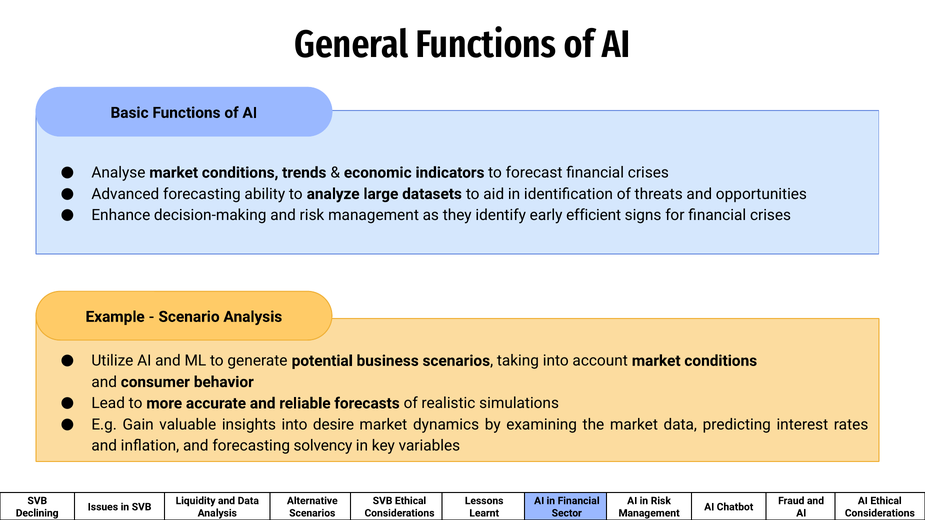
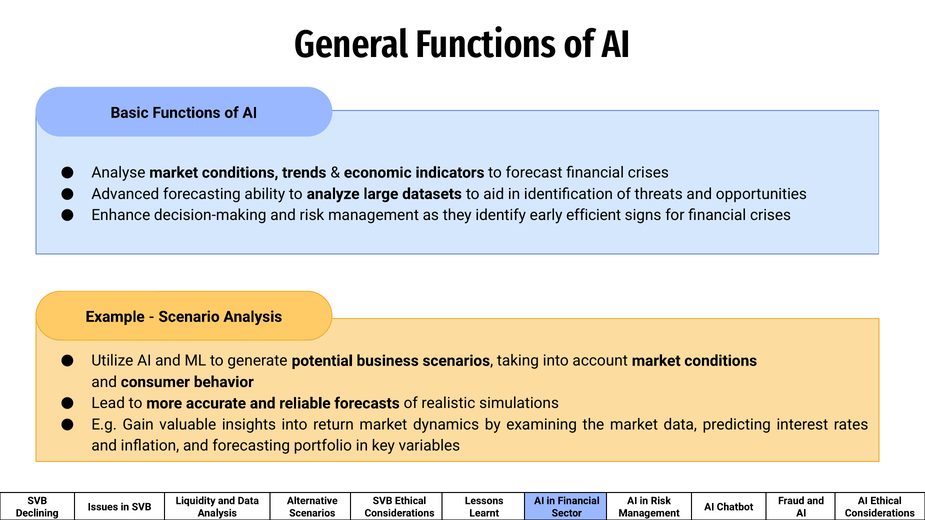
desire: desire -> return (333, 425)
solvency: solvency -> portfolio (323, 446)
